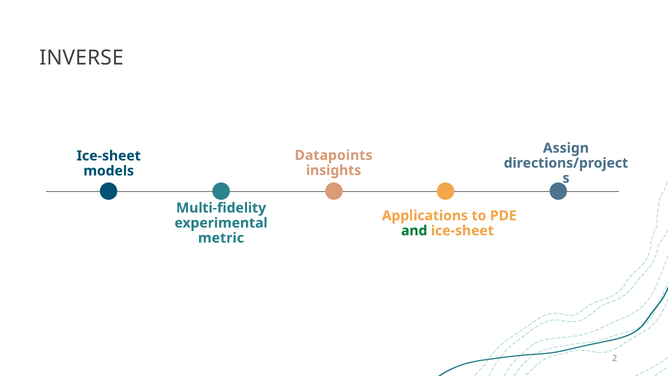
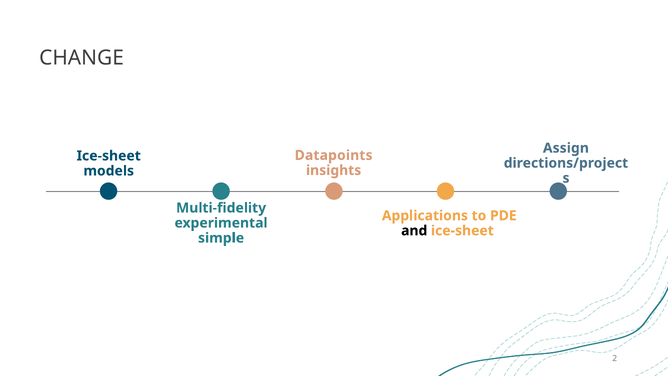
INVERSE: INVERSE -> CHANGE (82, 58)
and colour: green -> black (414, 231)
metric: metric -> simple (221, 238)
